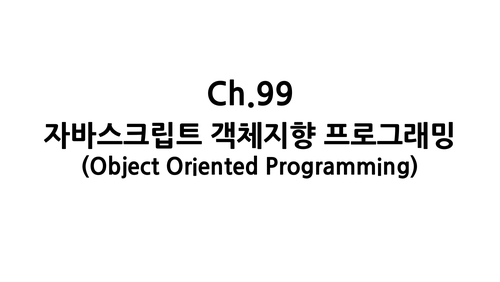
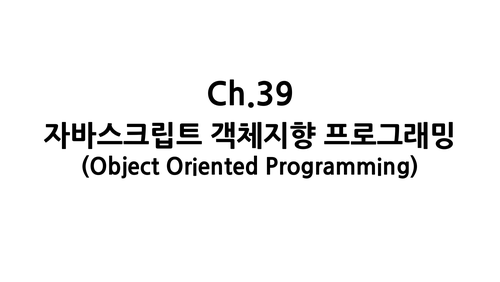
Ch.99: Ch.99 -> Ch.39 (250, 95)
